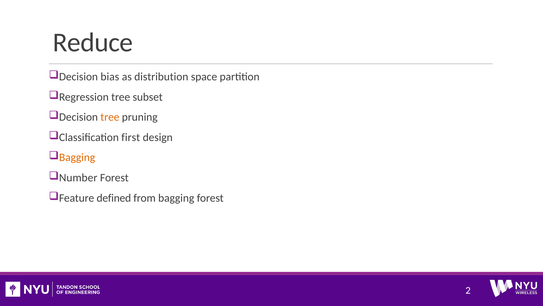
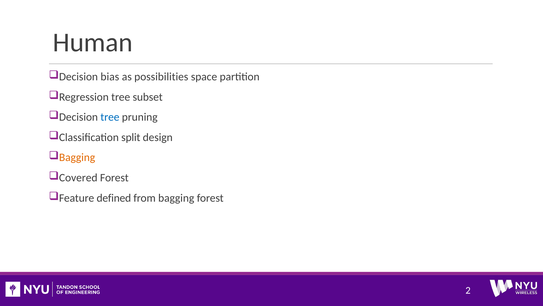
Reduce: Reduce -> Human (93, 43)
distribution: distribution -> possibilities (161, 77)
tree colour: orange -> blue (110, 117)
first: first -> split (131, 137)
Number: Number -> Covered (78, 177)
